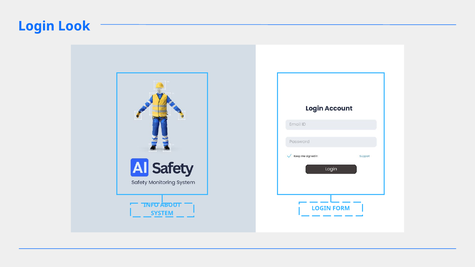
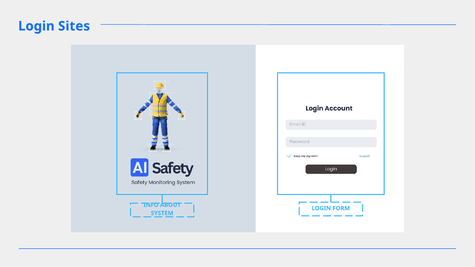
Look: Look -> Sites (74, 26)
